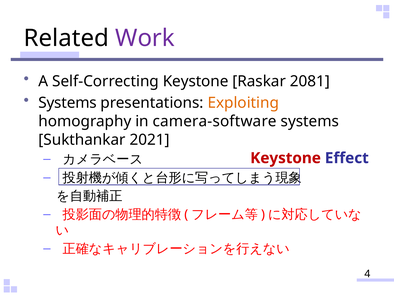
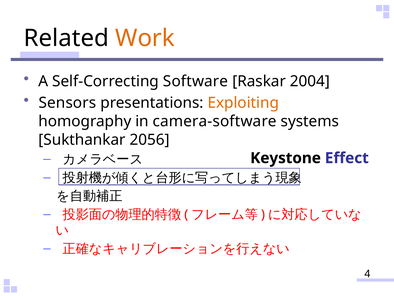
Work colour: purple -> orange (145, 38)
Self-Correcting Keystone: Keystone -> Software (196, 81)
2081: 2081 -> 2004 (310, 81)
Systems: Systems -> Sensors (67, 103)
2021: 2021 -> 2056 (150, 139)
Keystone colour: red -> black (286, 158)
